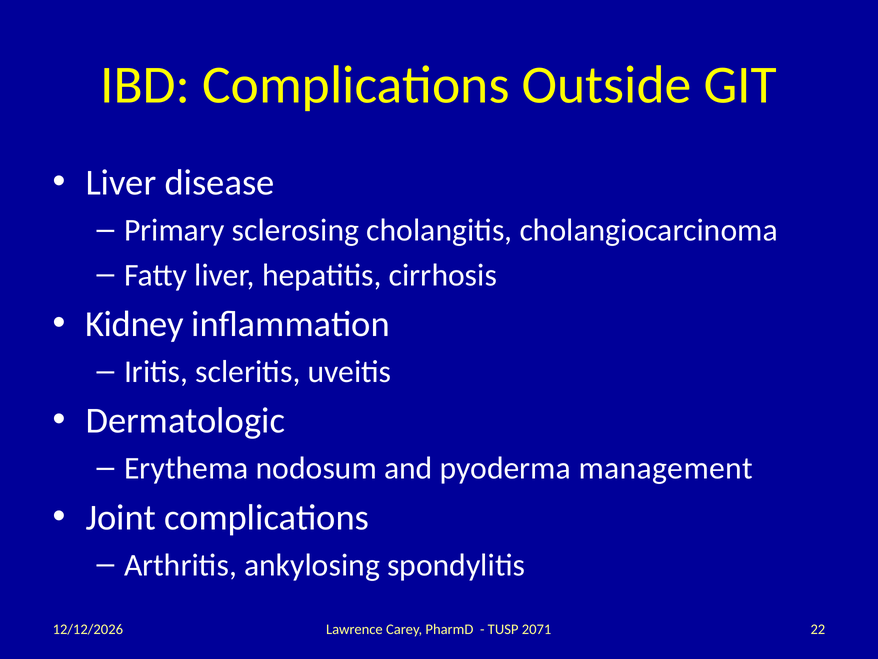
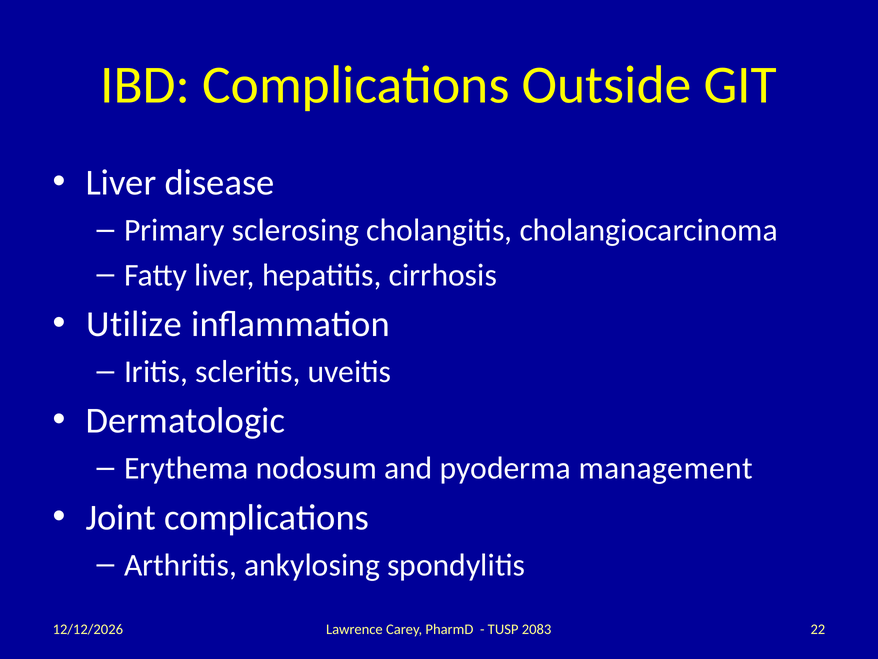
Kidney: Kidney -> Utilize (134, 324)
2071: 2071 -> 2083 (537, 629)
